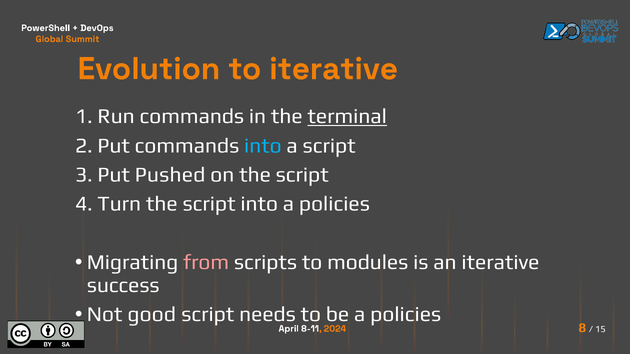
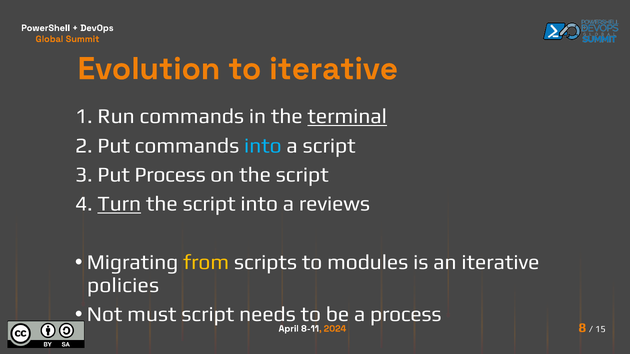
Put Pushed: Pushed -> Process (170, 175)
Turn underline: none -> present (119, 204)
into a policies: policies -> reviews (334, 204)
from colour: pink -> yellow (206, 263)
success: success -> policies (123, 285)
good: good -> must (152, 315)
be a policies: policies -> process (406, 315)
